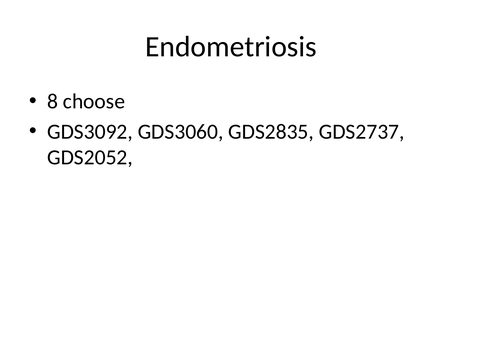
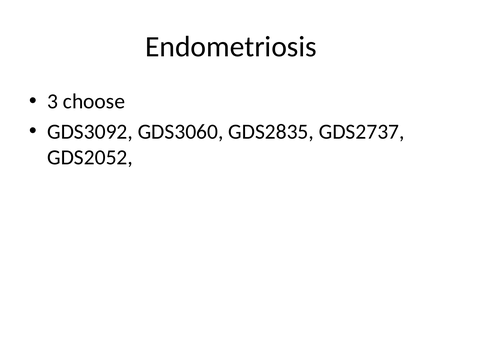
8: 8 -> 3 (53, 102)
